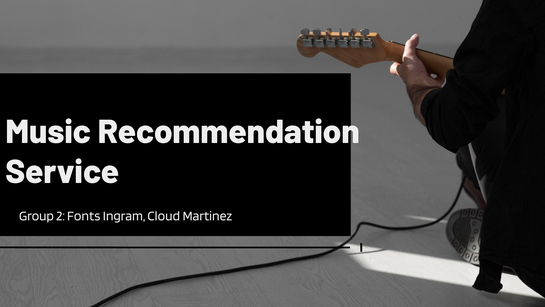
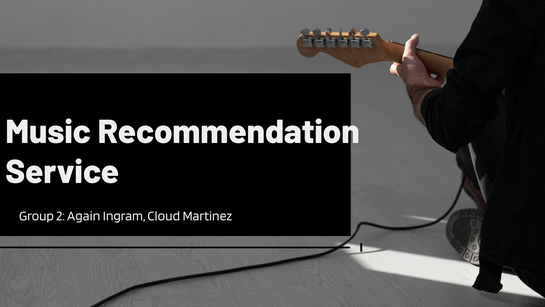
Fonts: Fonts -> Again (84, 216)
